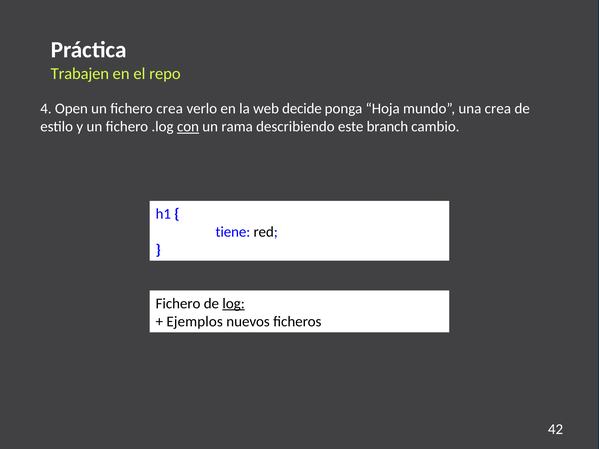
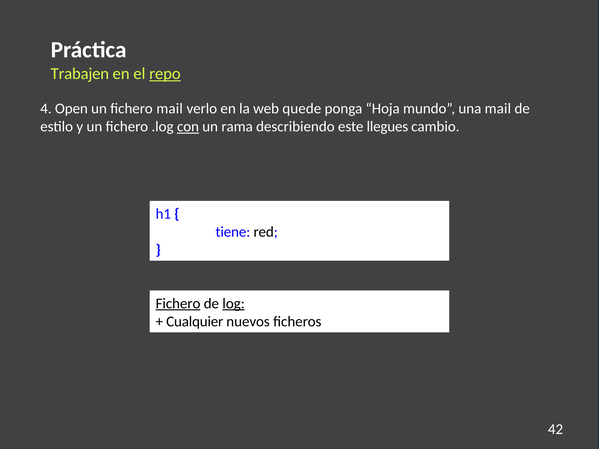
repo underline: none -> present (165, 74)
fichero crea: crea -> mail (170, 109)
decide: decide -> quede (302, 109)
una crea: crea -> mail (498, 109)
branch: branch -> llegues (387, 127)
Fichero underline: none -> present (178, 304)
Ejemplos: Ejemplos -> Cualquier (195, 322)
